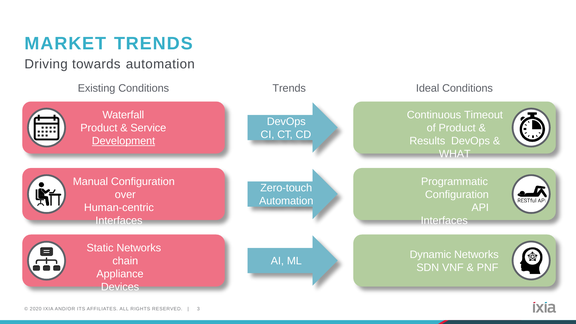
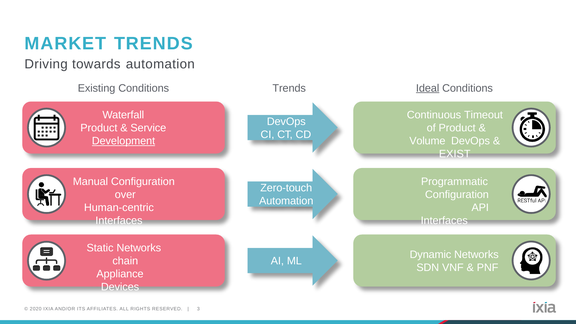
Ideal underline: none -> present (428, 88)
Results: Results -> Volume (427, 141)
WHAT: WHAT -> EXIST (455, 154)
